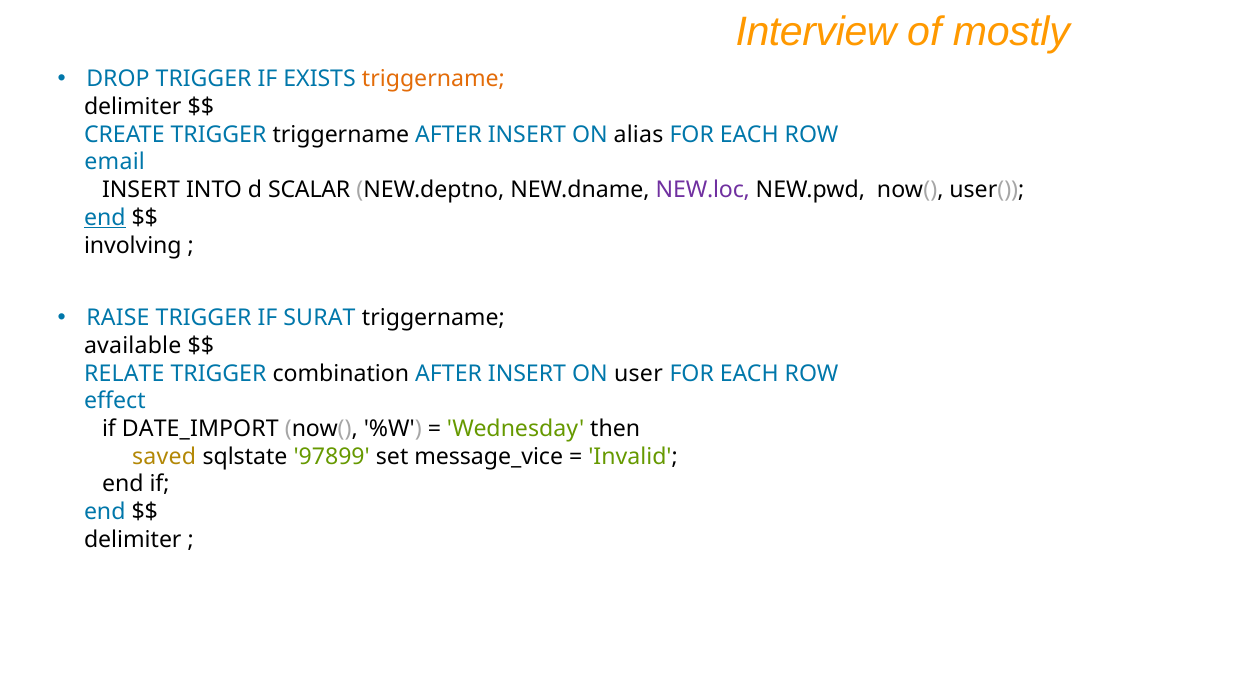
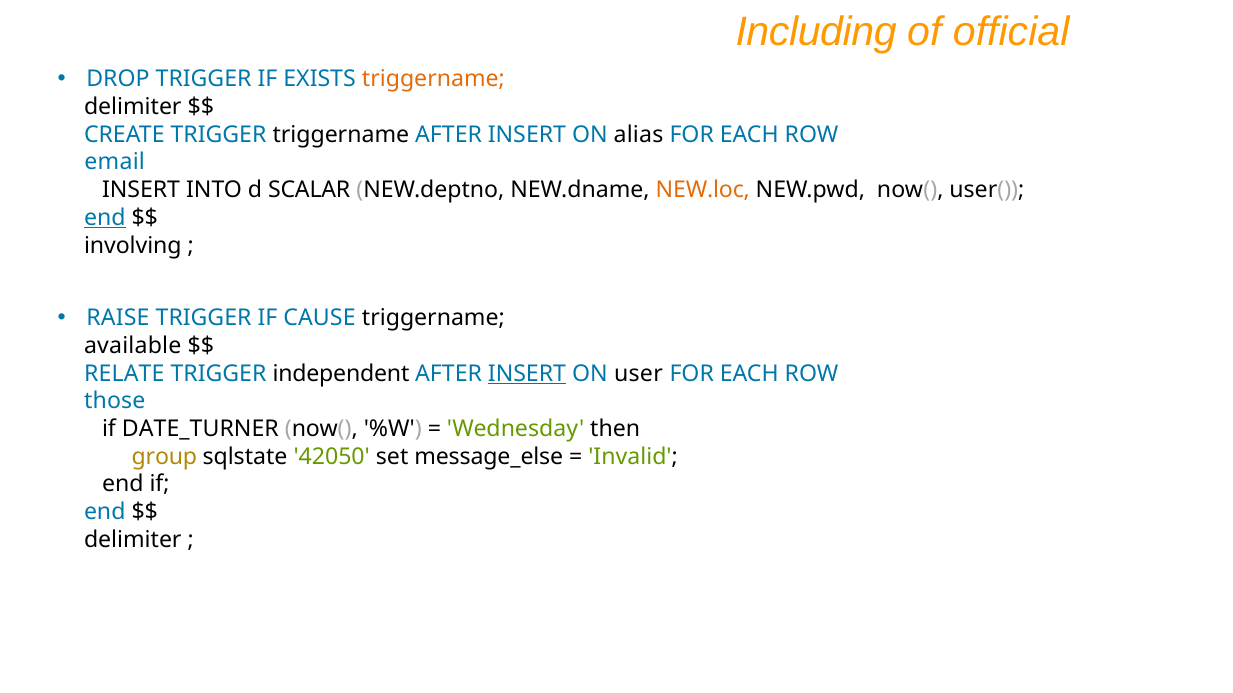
Interview: Interview -> Including (816, 32)
mostly: mostly -> official (1011, 32)
NEW.loc colour: purple -> orange (703, 190)
SURAT: SURAT -> CAUSE (320, 318)
combination: combination -> independent (341, 374)
INSERT underline: none -> present (527, 374)
effect: effect -> those (115, 401)
DATE_IMPORT: DATE_IMPORT -> DATE_TURNER (200, 429)
saved: saved -> group (164, 457)
97899: 97899 -> 42050 (332, 457)
message_vice: message_vice -> message_else (489, 457)
